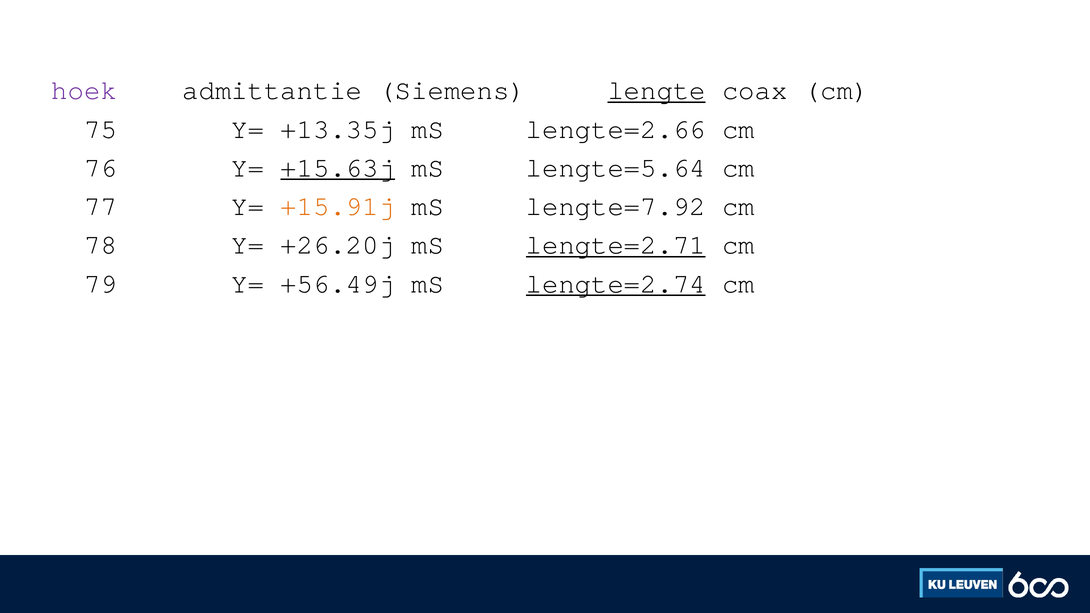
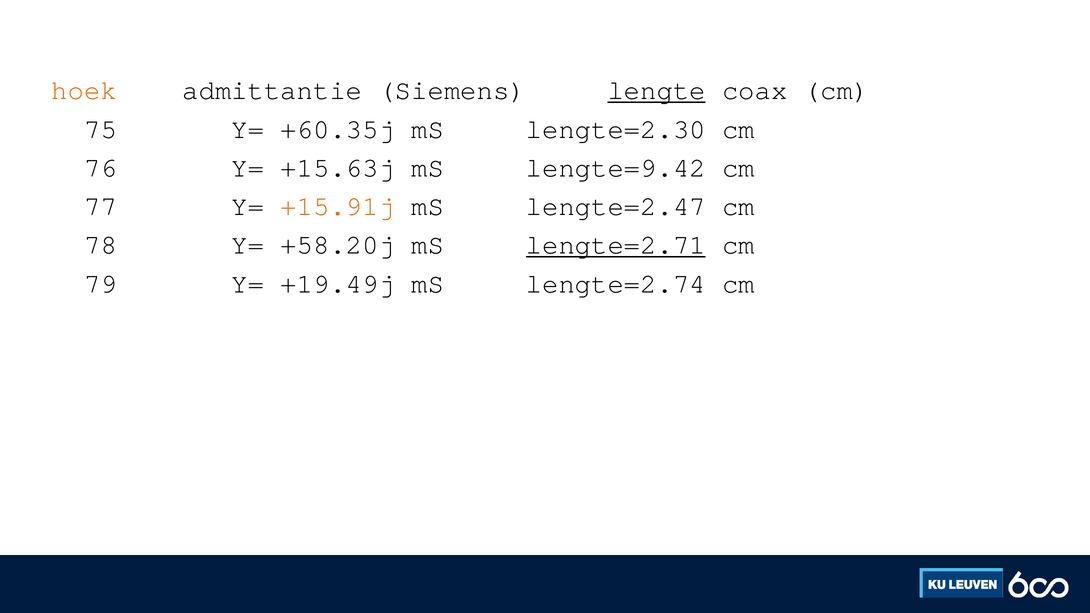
hoek colour: purple -> orange (84, 90)
+13.35j: +13.35j -> +60.35j (338, 129)
lengte=2.66: lengte=2.66 -> lengte=2.30 (616, 129)
+15.63j underline: present -> none (338, 168)
lengte=5.64: lengte=5.64 -> lengte=9.42 (616, 168)
lengte=7.92: lengte=7.92 -> lengte=2.47 (616, 206)
+26.20j: +26.20j -> +58.20j (338, 245)
+56.49j: +56.49j -> +19.49j (338, 284)
lengte=2.74 underline: present -> none (616, 284)
